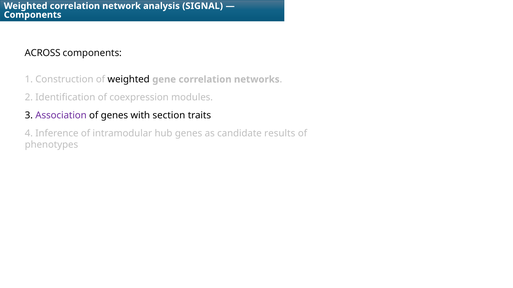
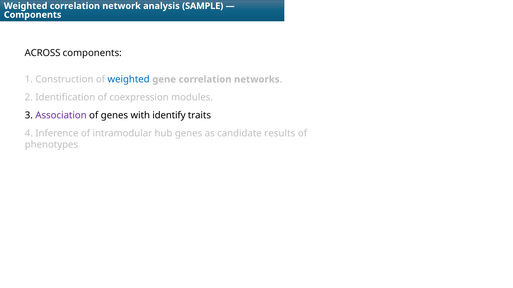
SIGNAL: SIGNAL -> SAMPLE (203, 6)
weighted colour: black -> blue (129, 80)
section: section -> identify (169, 115)
